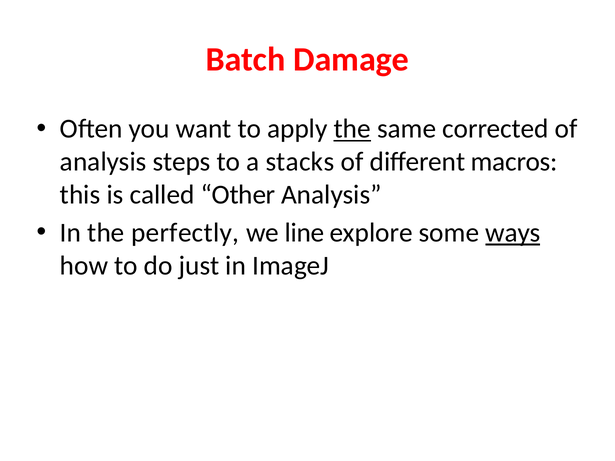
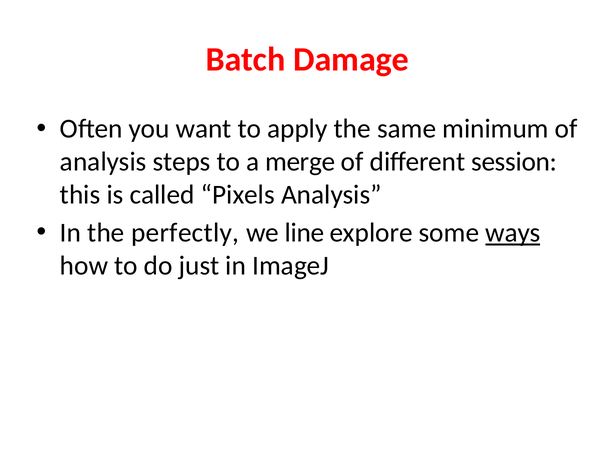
the underline: present -> none (352, 129)
corrected: corrected -> minimum (496, 129)
stacks: stacks -> merge (300, 162)
macros: macros -> session (514, 162)
Other: Other -> Pixels (238, 195)
